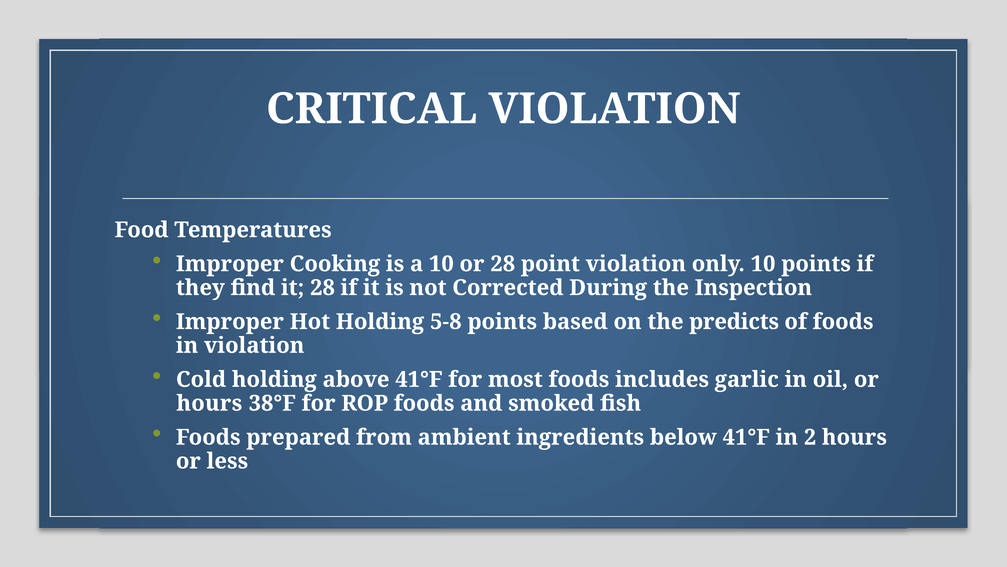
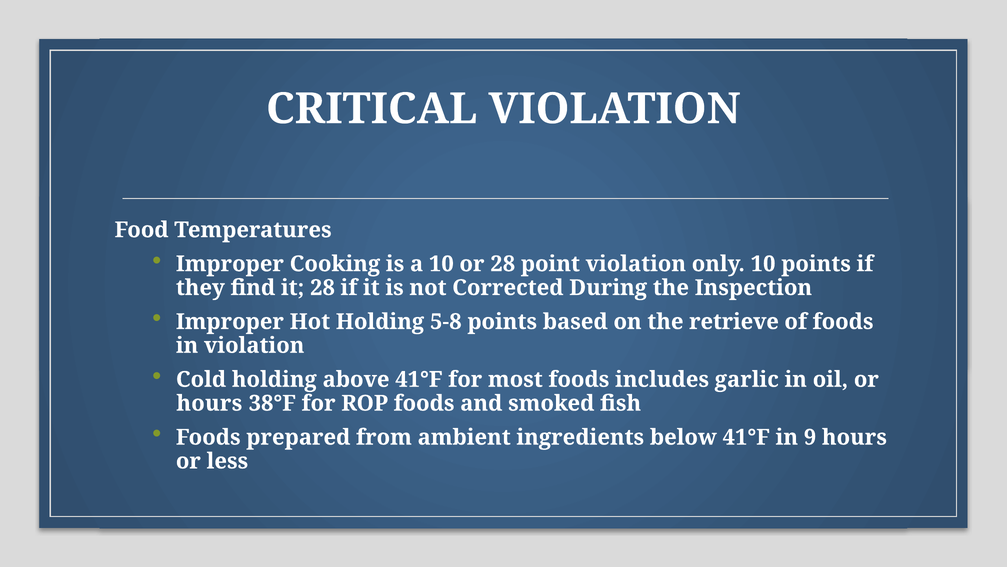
predicts: predicts -> retrieve (734, 321)
2: 2 -> 9 (810, 437)
